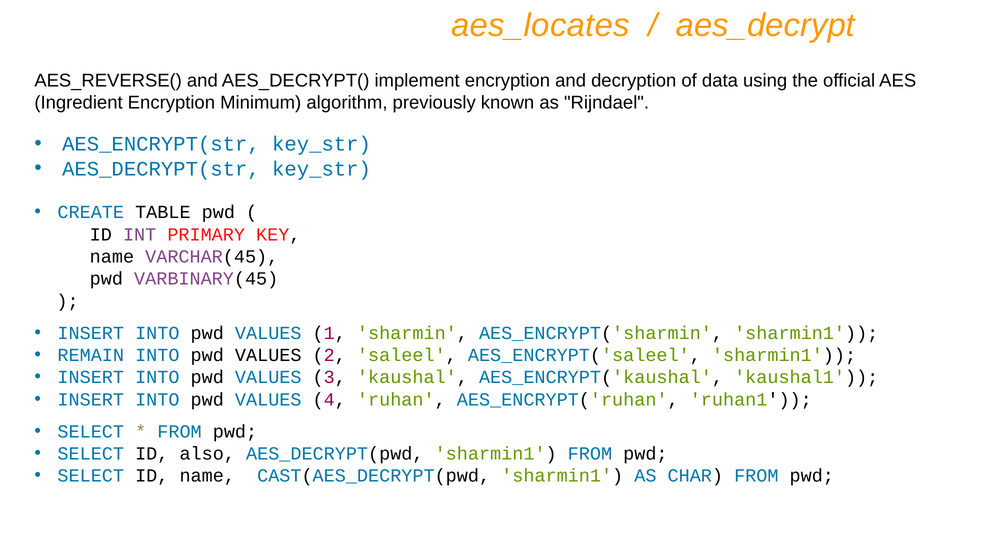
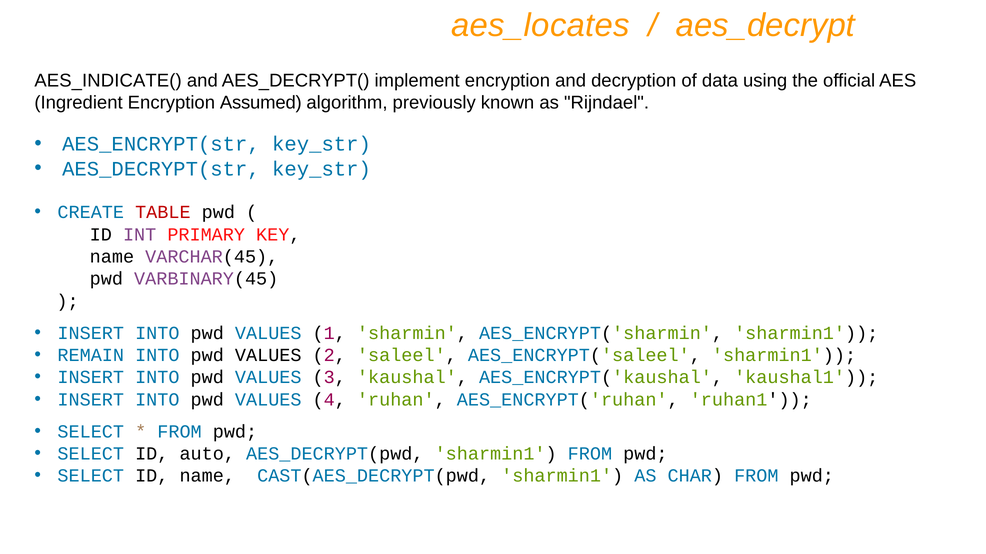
AES_REVERSE(: AES_REVERSE( -> AES_INDICATE( (108, 81)
Minimum: Minimum -> Assumed (261, 103)
TABLE colour: black -> red (163, 213)
also: also -> auto (207, 454)
